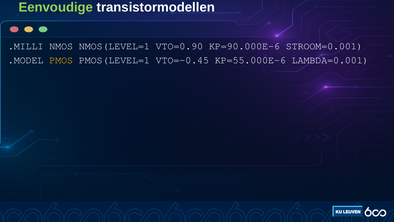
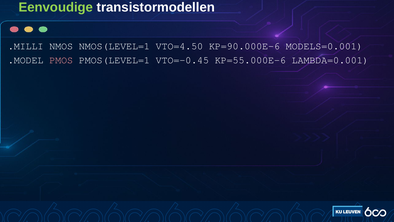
VTO=0.90: VTO=0.90 -> VTO=4.50 (179, 46)
STROOM=0.001: STROOM=0.001 -> MODELS=0.001 (324, 46)
PMOS colour: yellow -> pink (61, 60)
